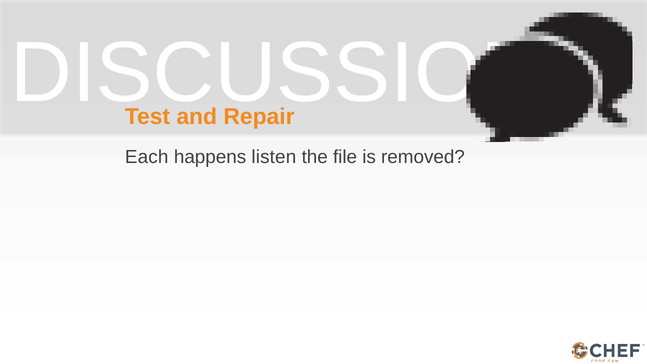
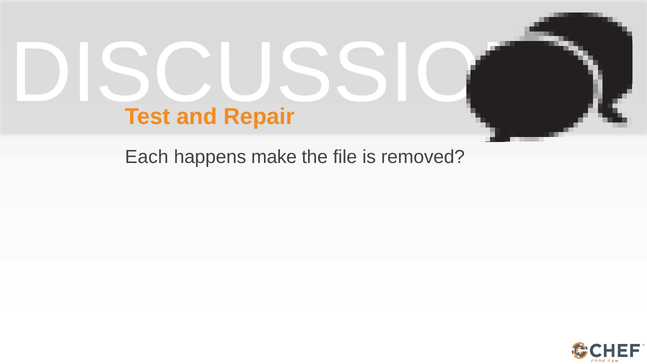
listen: listen -> make (274, 157)
